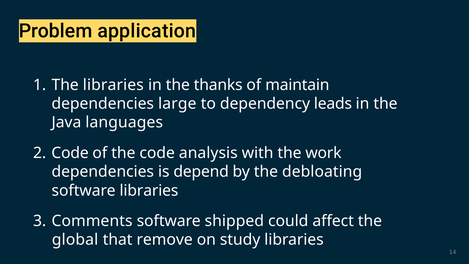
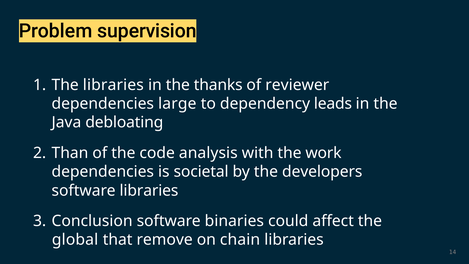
application: application -> supervision (147, 31)
maintain: maintain -> reviewer (297, 85)
languages: languages -> debloating (124, 122)
Code: Code -> Than (70, 153)
depend: depend -> societal (201, 172)
debloating: debloating -> developers (322, 172)
Comments: Comments -> Conclusion (92, 221)
shipped: shipped -> binaries (234, 221)
study: study -> chain (240, 240)
